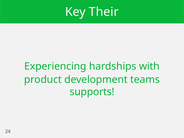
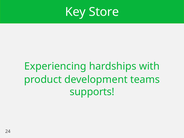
Their: Their -> Store (104, 12)
